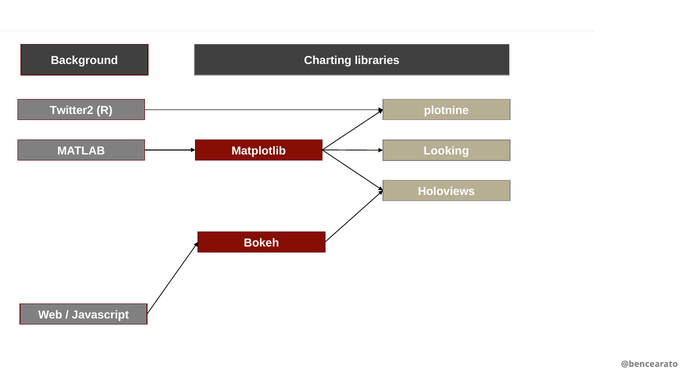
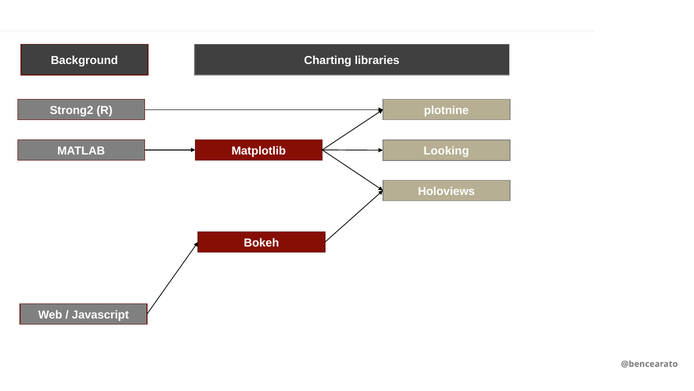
Twitter2: Twitter2 -> Strong2 (72, 110)
